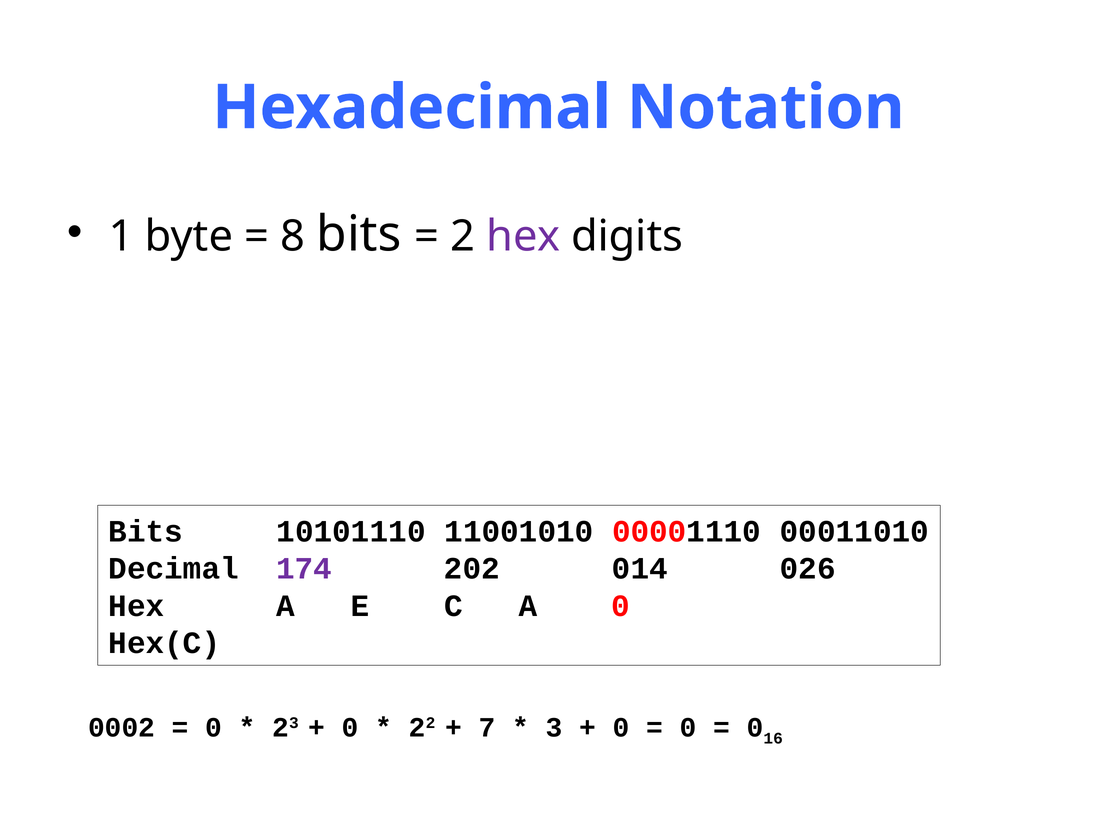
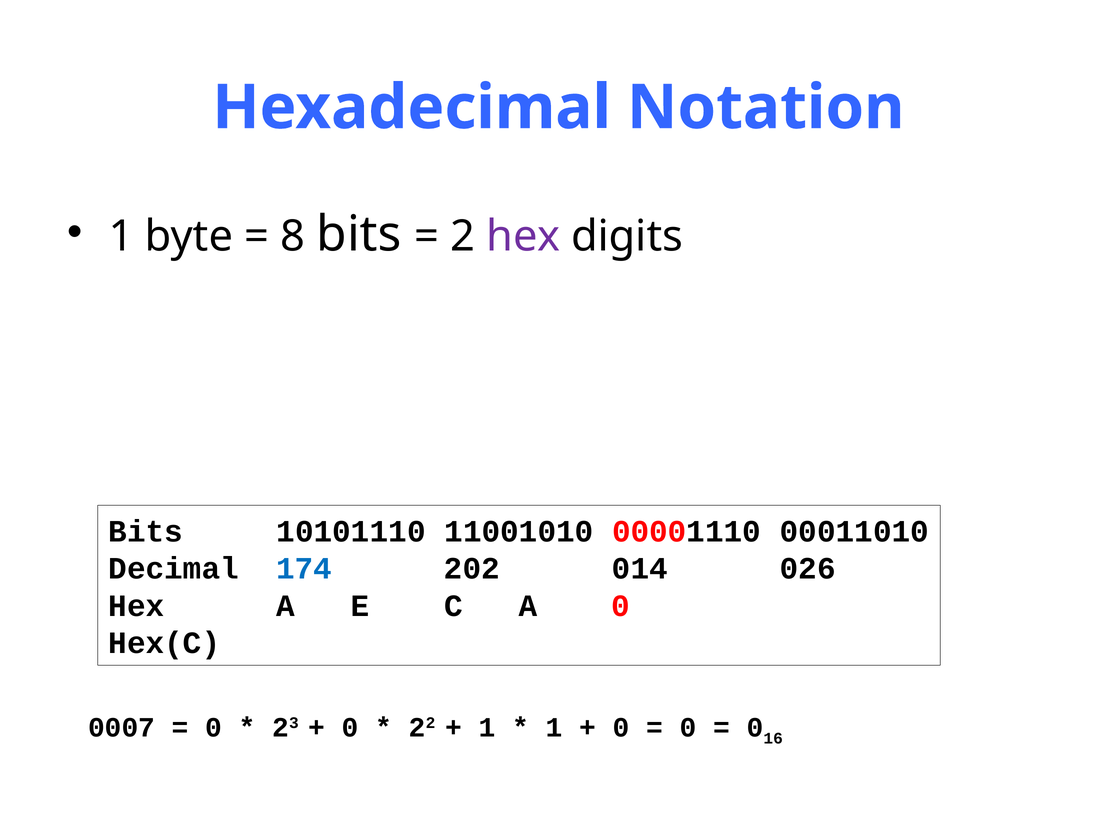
174 colour: purple -> blue (304, 568)
0002: 0002 -> 0007 (122, 727)
7: 7 -> 1 (487, 727)
3: 3 -> 1 (554, 727)
